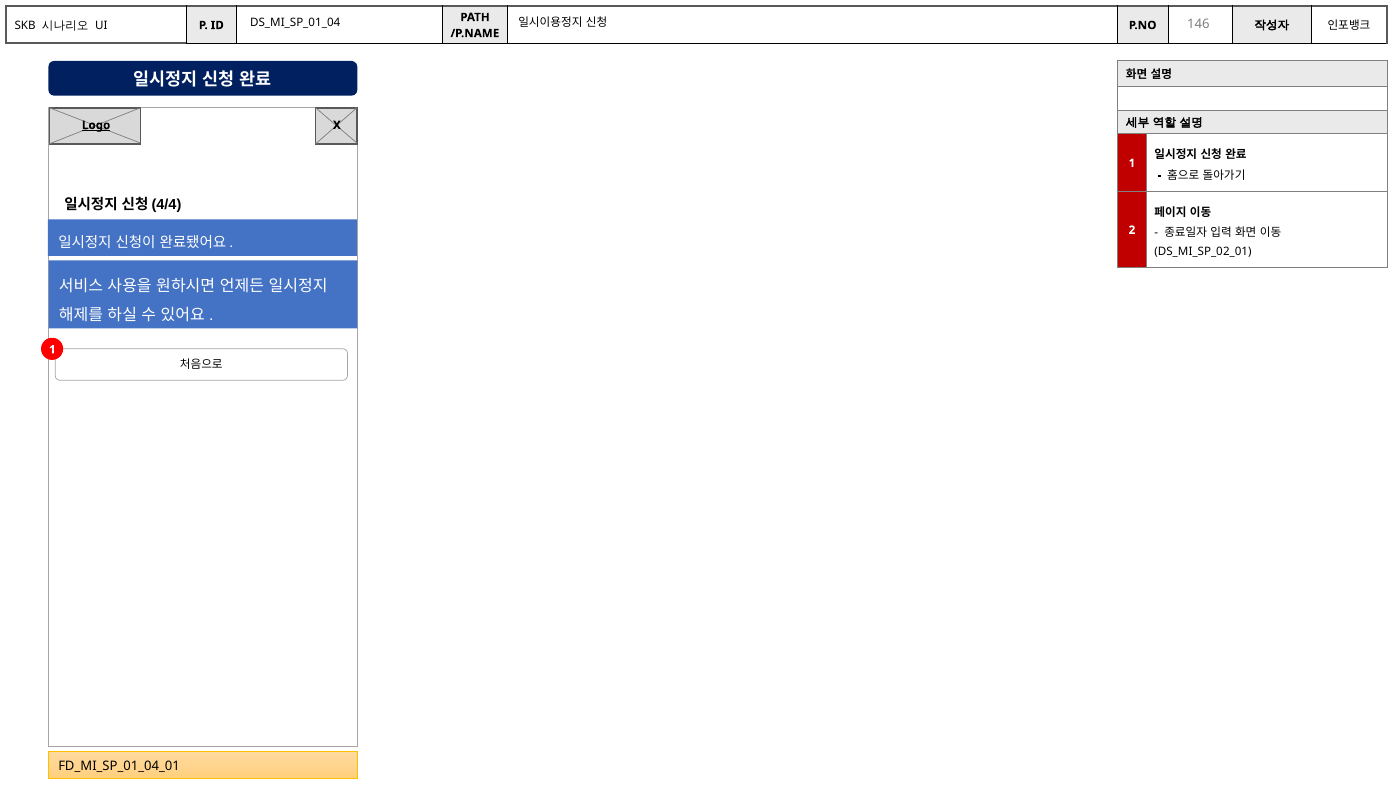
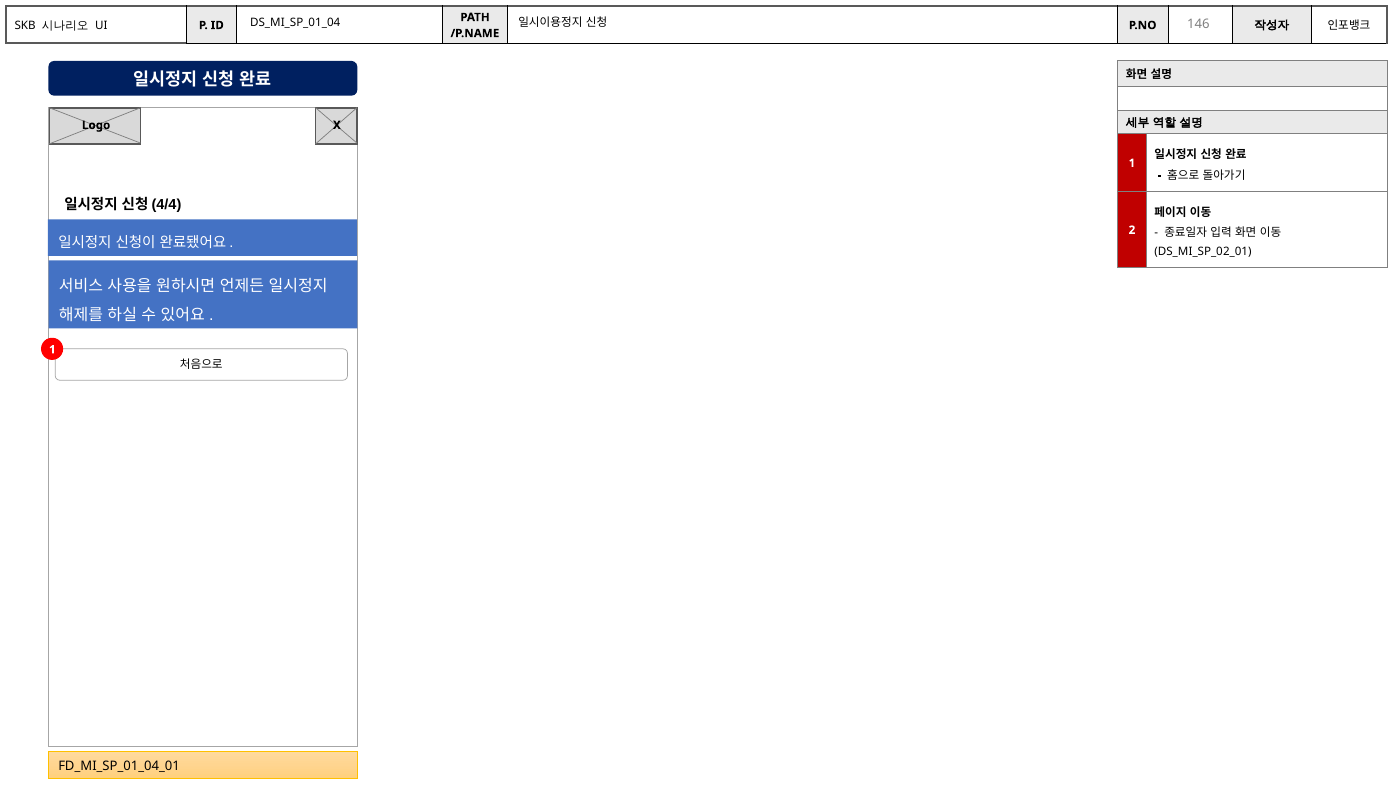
Logo underline: present -> none (96, 125)
